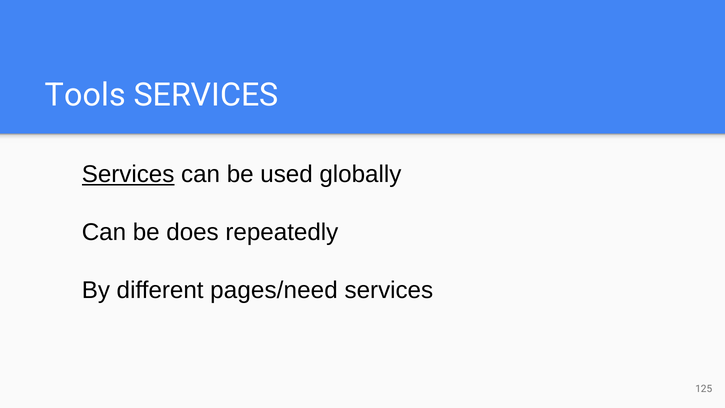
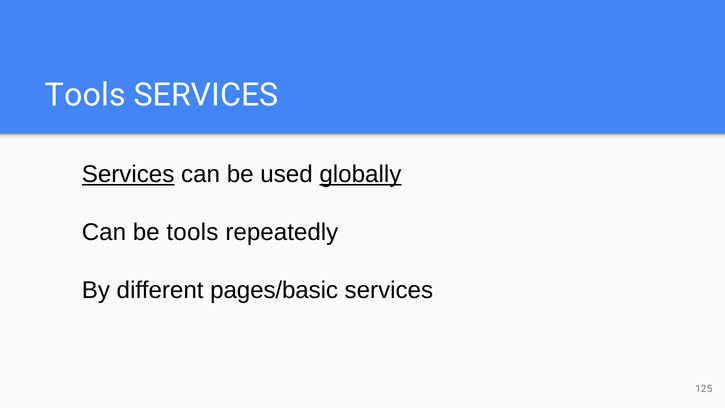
globally underline: none -> present (360, 174)
be does: does -> tools (192, 232)
pages/need: pages/need -> pages/basic (274, 290)
